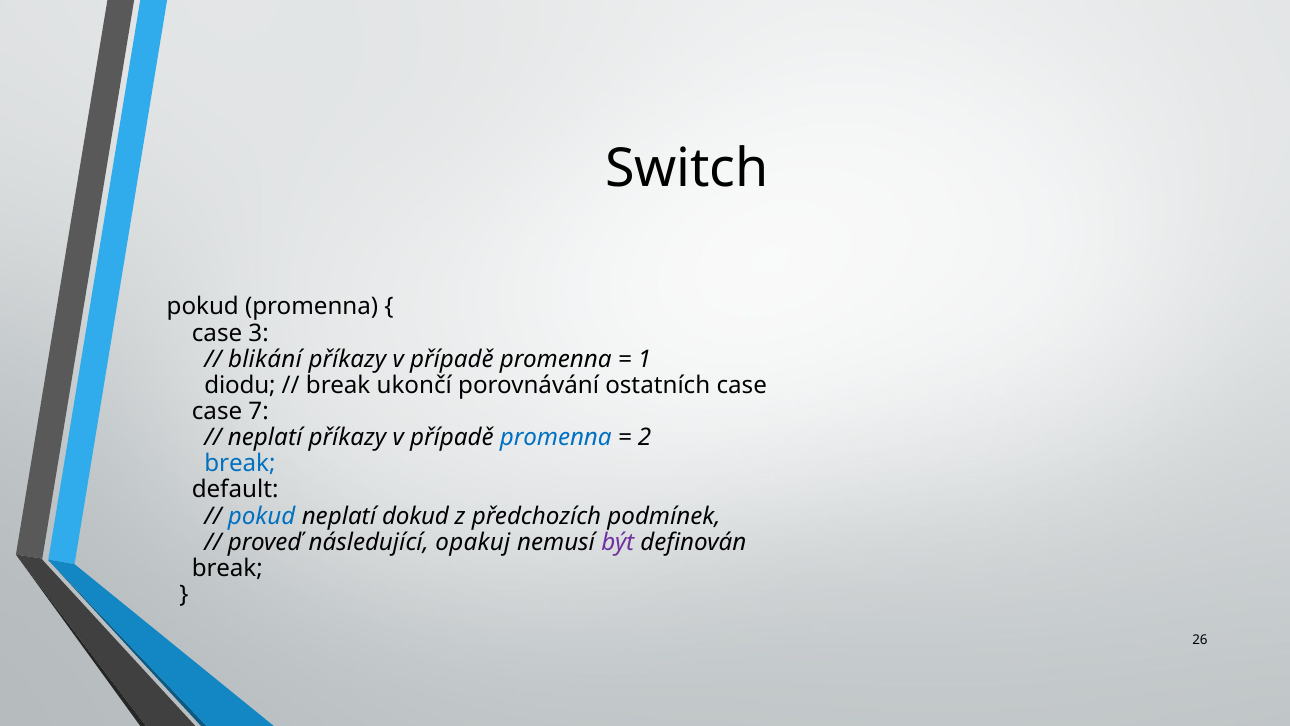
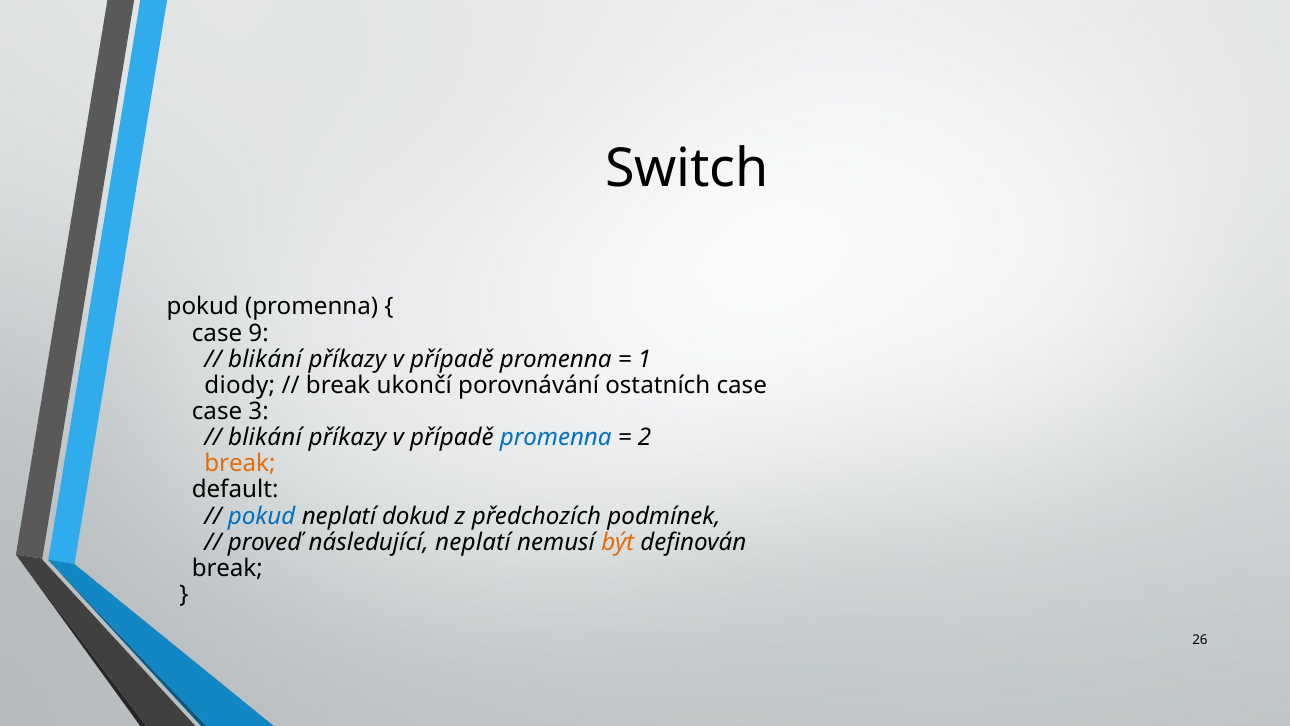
3: 3 -> 9 (259, 333)
diodu: diodu -> diody (240, 385)
7: 7 -> 3 (259, 411)
neplatí: neplatí -> blikání (265, 437)
break colour: blue -> orange (240, 464)
následující opakuj: opakuj -> neplatí (473, 542)
být colour: purple -> orange (618, 542)
